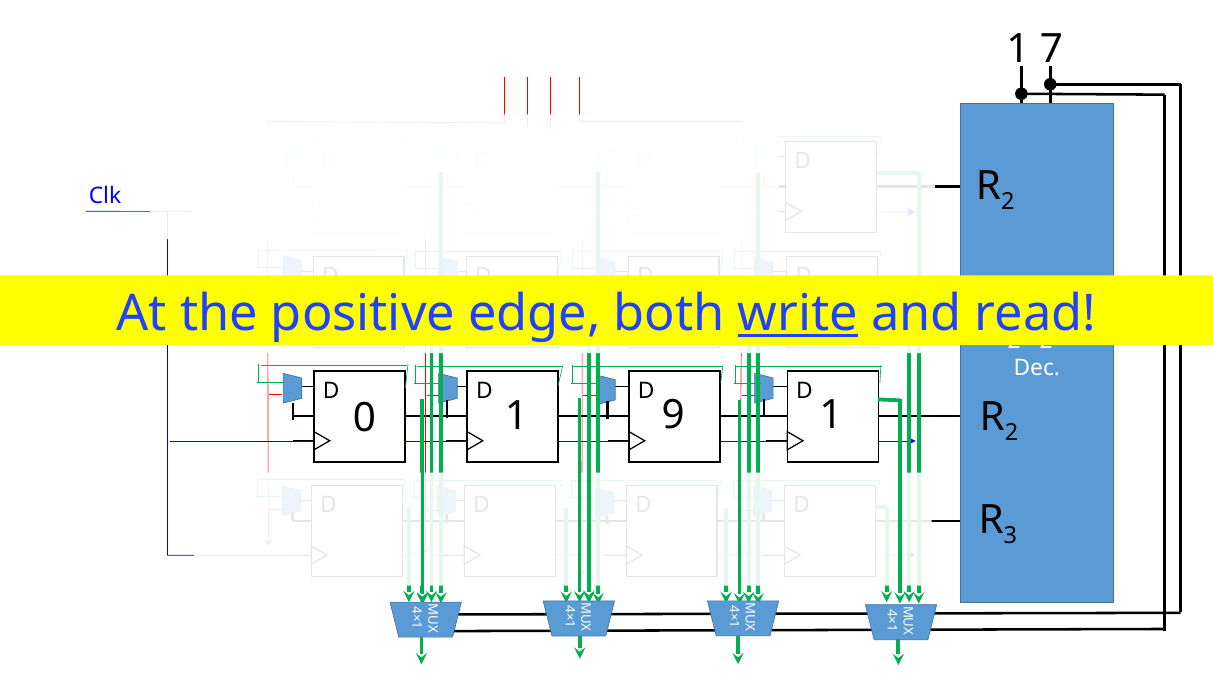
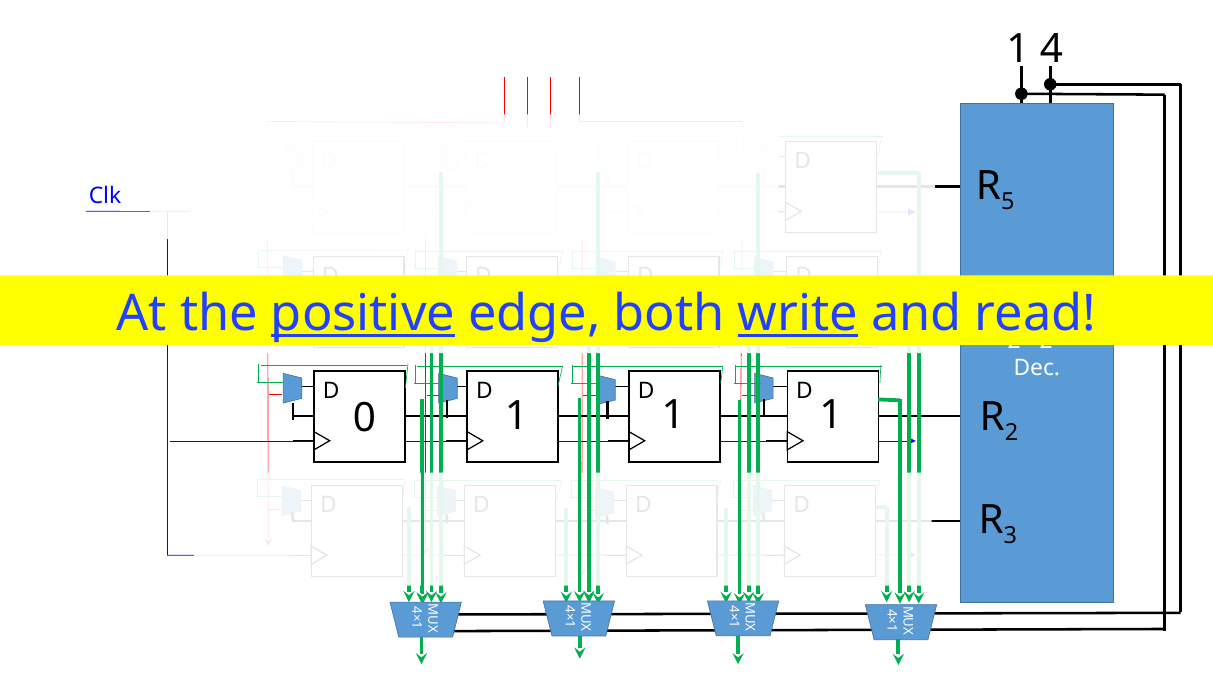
1 7: 7 -> 4 (1052, 49)
2: 2 -> 5 (1008, 202)
positive underline: none -> present (363, 314)
0 1 9: 9 -> 1 (673, 415)
